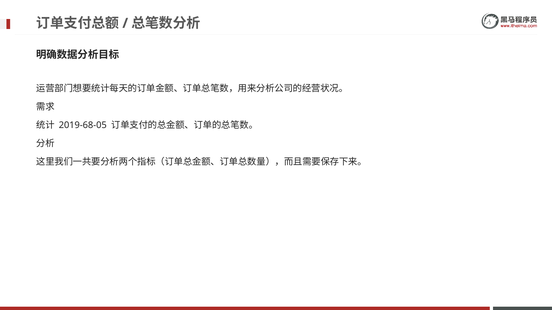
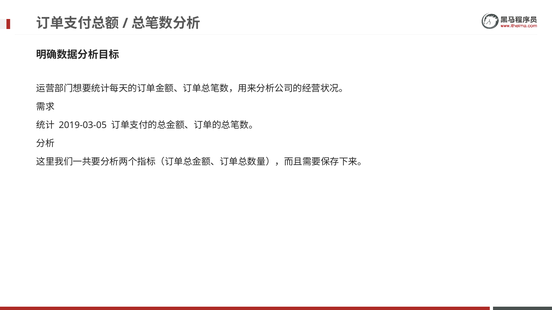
2019-68-05: 2019-68-05 -> 2019-03-05 (83, 125)
